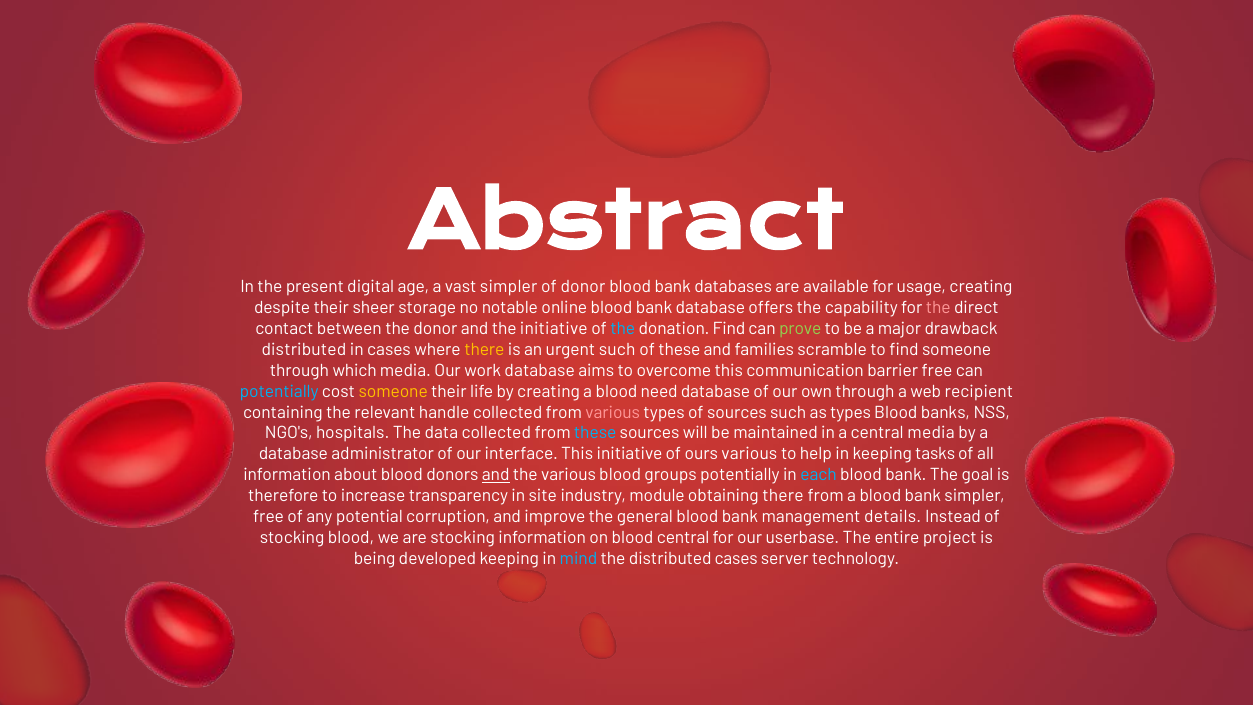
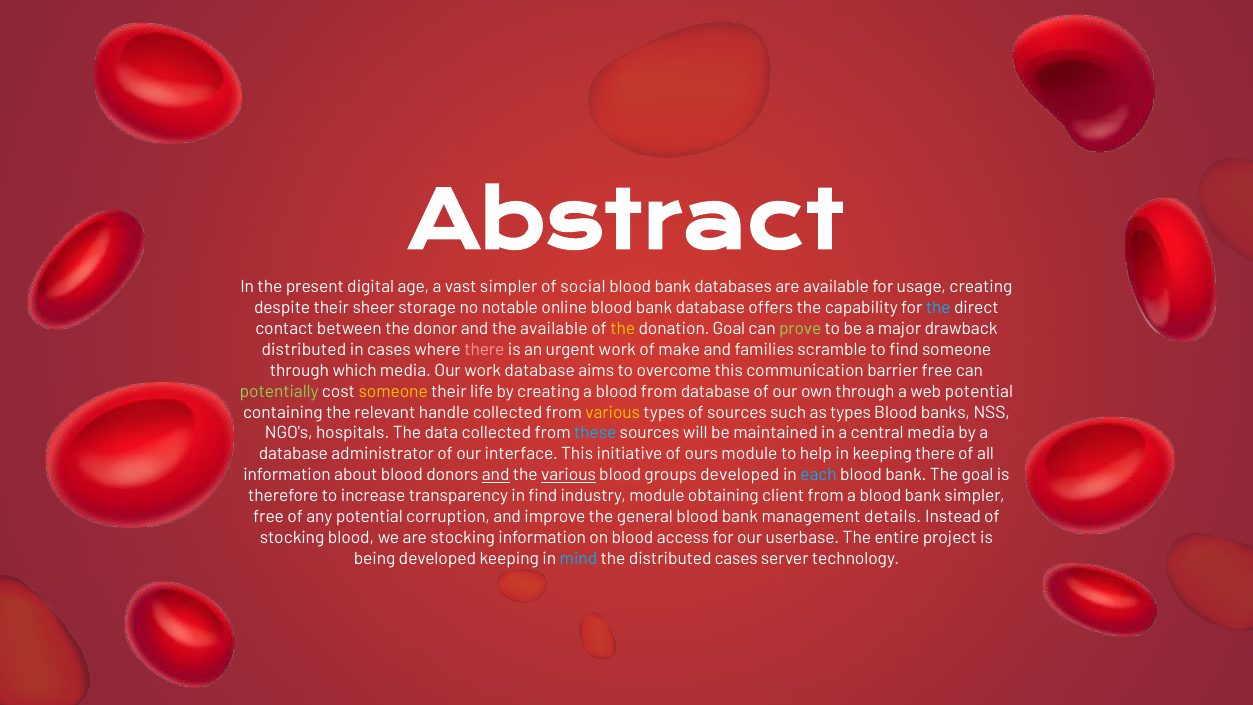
of donor: donor -> social (583, 287)
the colour: pink -> light blue (938, 308)
the initiative: initiative -> available (554, 329)
the colour: light blue -> yellow (623, 329)
donation Find: Find -> Goal (729, 329)
there colour: yellow -> pink (484, 349)
urgent such: such -> work (617, 349)
of these: these -> make (679, 349)
potentially colour: light blue -> light green (279, 391)
blood need: need -> from (659, 391)
web recipient: recipient -> potential (979, 391)
various colour: pink -> yellow (613, 412)
ours various: various -> module (749, 454)
keeping tasks: tasks -> there (935, 454)
various underline: none -> present (569, 475)
groups potentially: potentially -> developed (740, 475)
in site: site -> find (543, 496)
obtaining there: there -> client (783, 496)
blood central: central -> access (683, 538)
